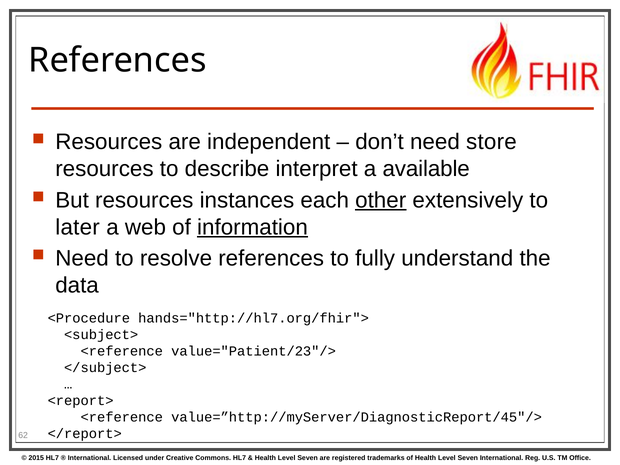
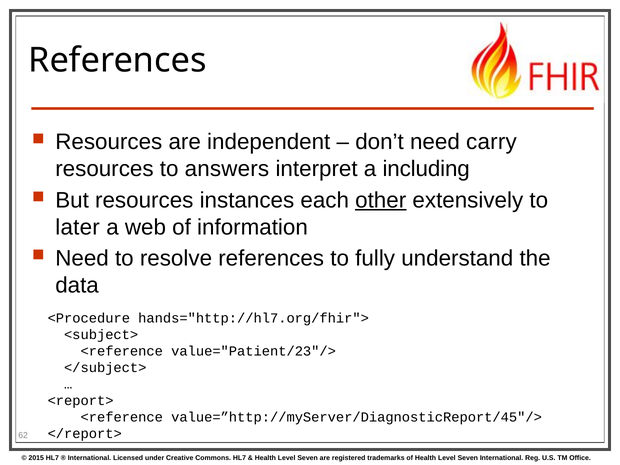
store: store -> carry (491, 142)
describe: describe -> answers (227, 169)
available: available -> including (426, 169)
information underline: present -> none (252, 227)
